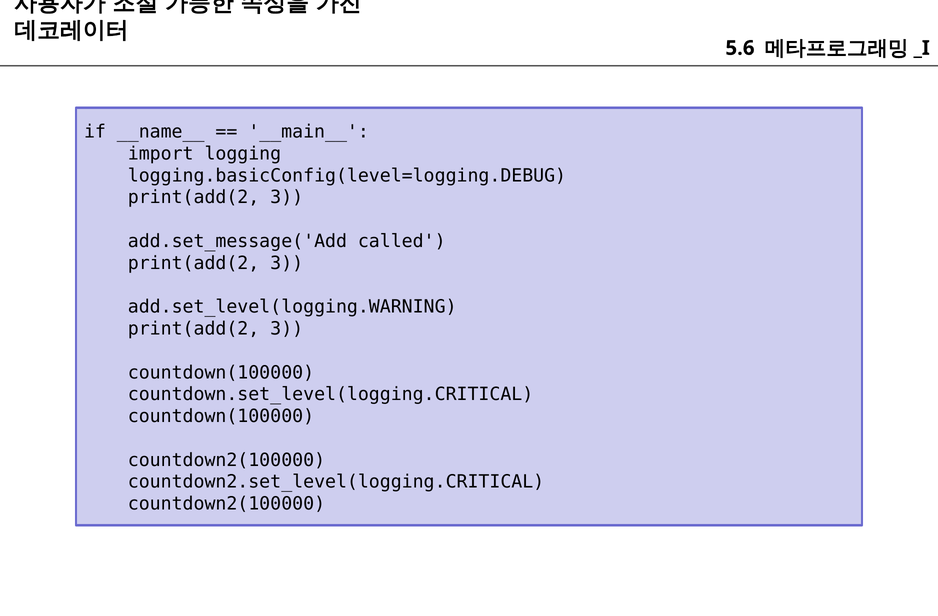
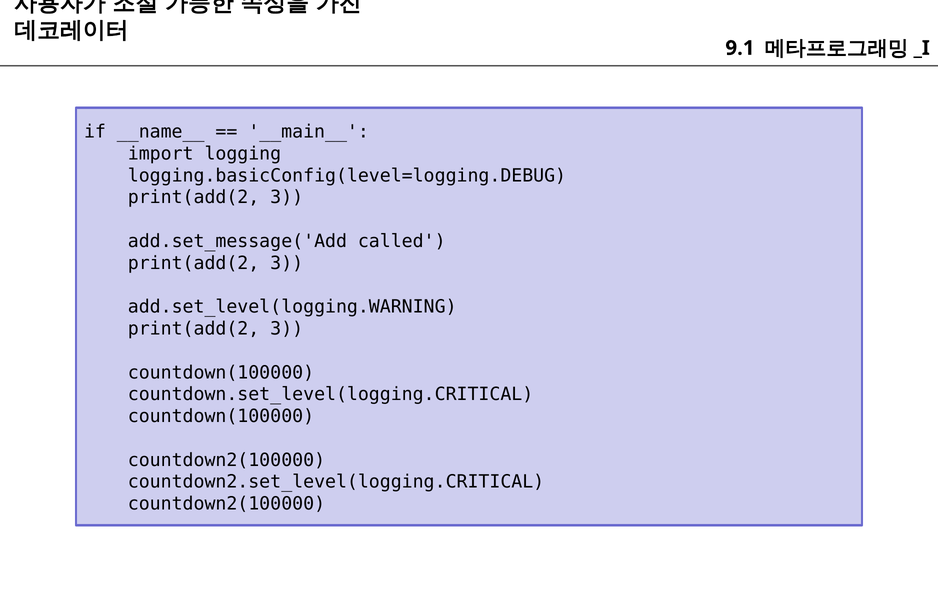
5.6: 5.6 -> 9.1 (740, 48)
